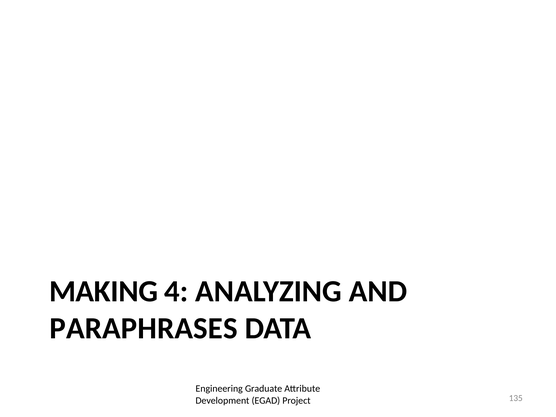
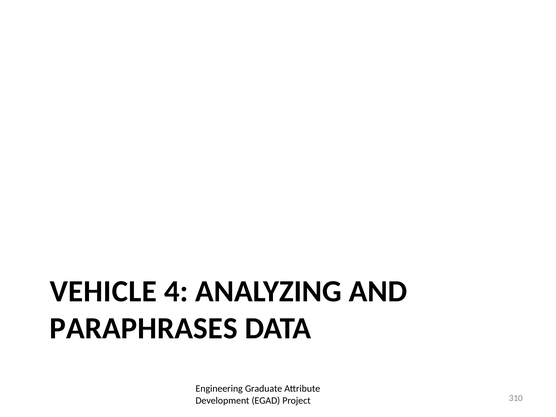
MAKING: MAKING -> VEHICLE (103, 291)
135: 135 -> 310 (516, 398)
